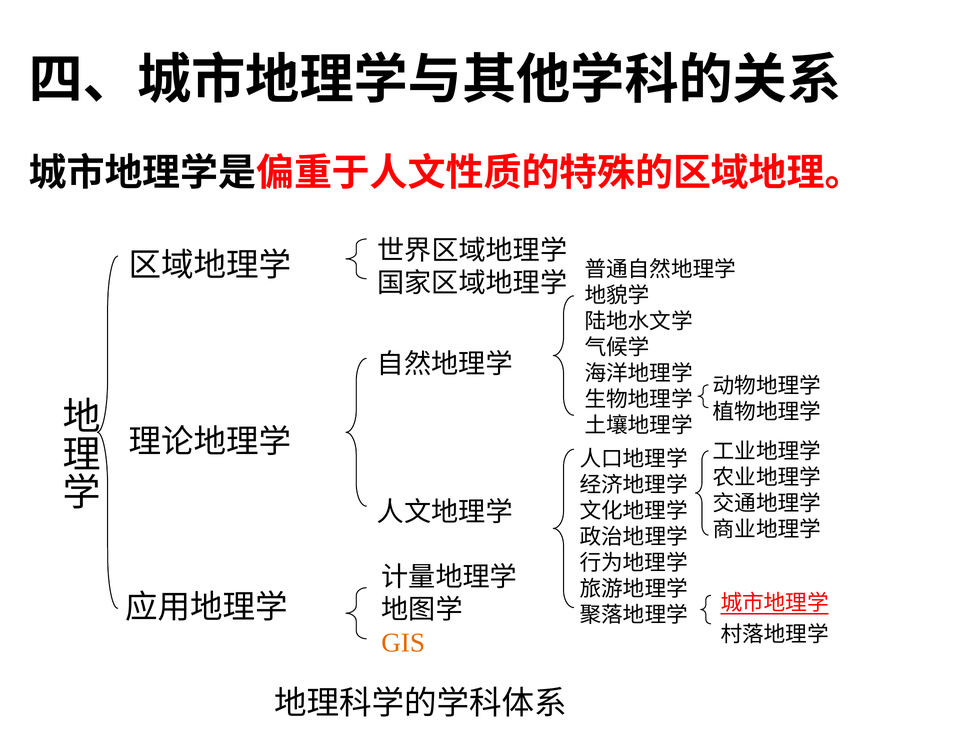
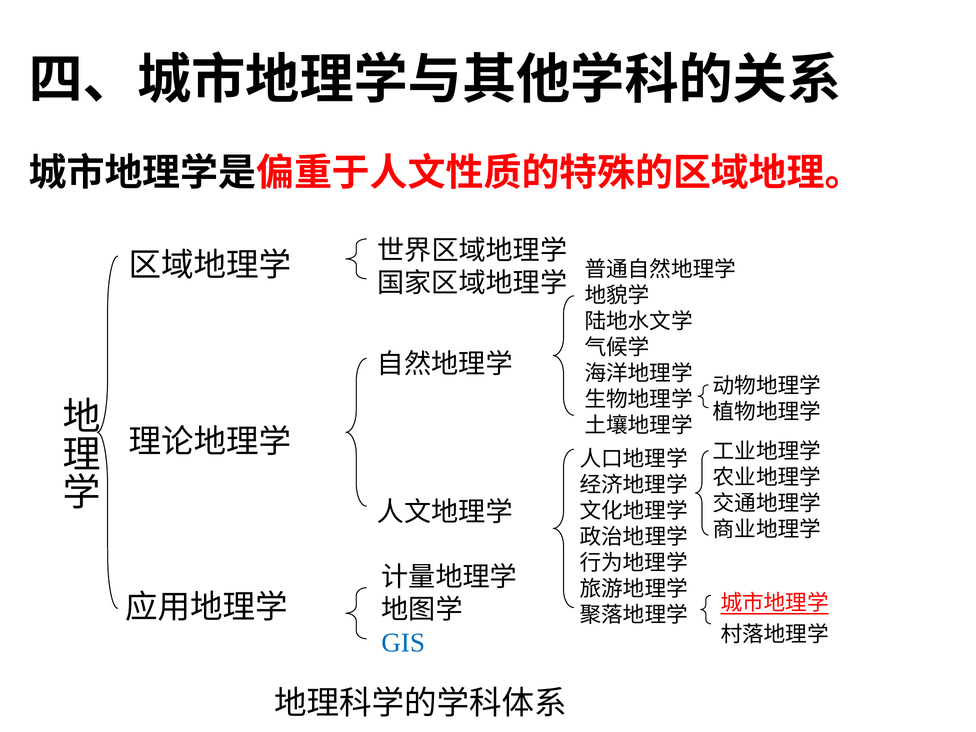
GIS colour: orange -> blue (403, 643)
